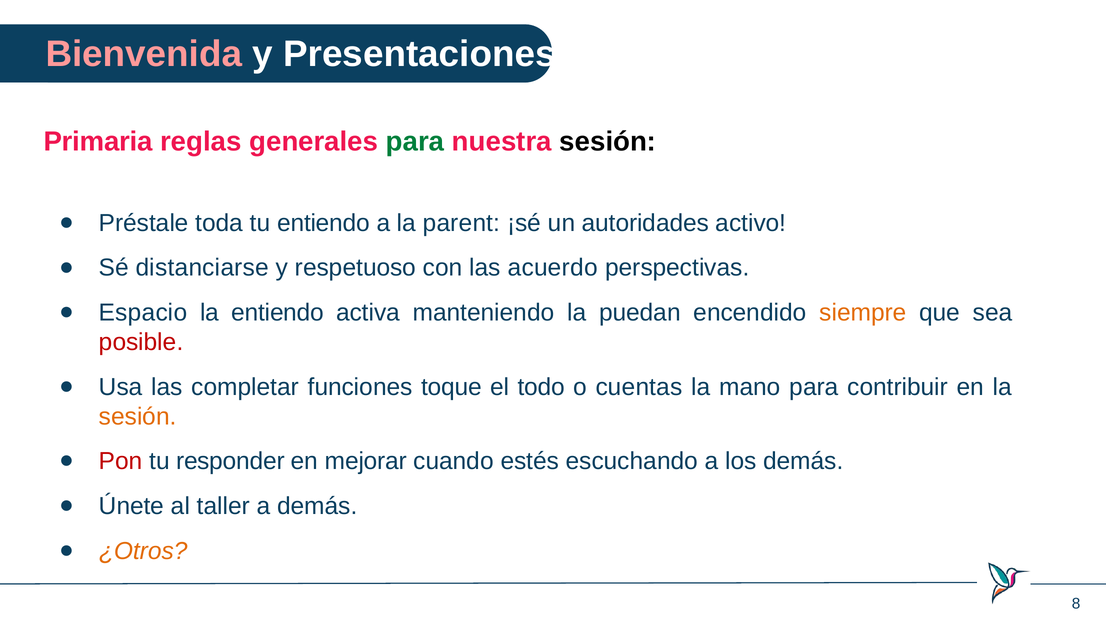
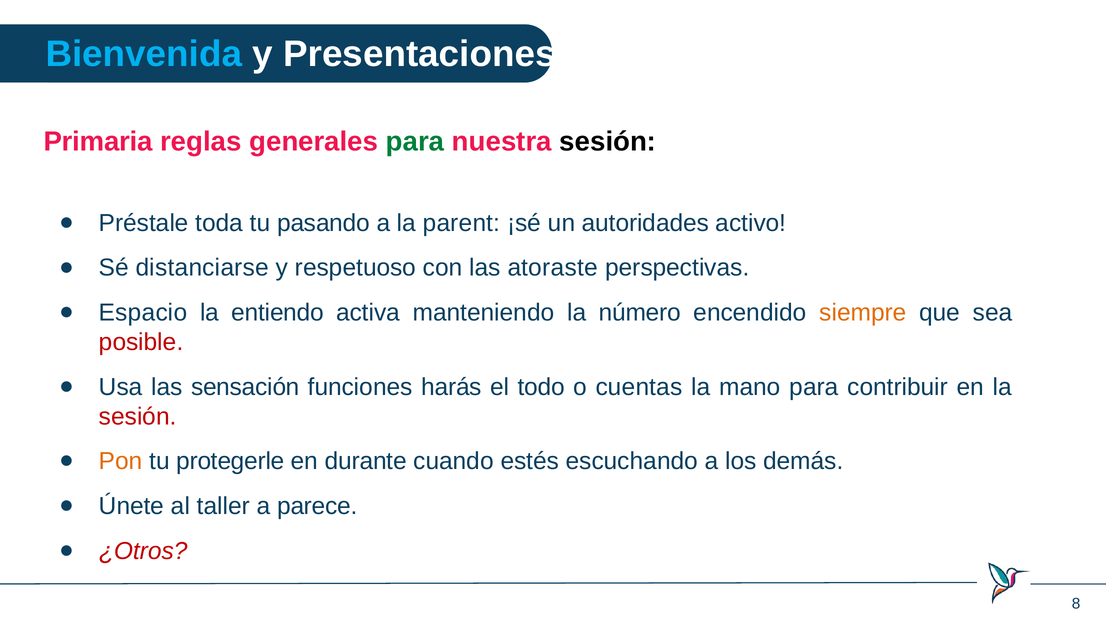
Bienvenida colour: pink -> light blue (144, 54)
tu entiendo: entiendo -> pasando (324, 223)
acuerdo: acuerdo -> atoraste (553, 268)
puedan: puedan -> número (640, 313)
completar: completar -> sensación (245, 387)
toque: toque -> harás (452, 387)
sesión colour: orange -> red (138, 417)
Pon colour: red -> orange (121, 461)
responder: responder -> protegerle (230, 461)
mejorar: mejorar -> durante (366, 461)
a demás: demás -> parece (317, 506)
¿Otros colour: orange -> red (143, 551)
